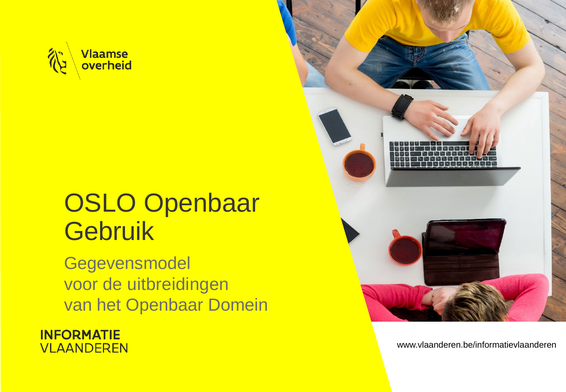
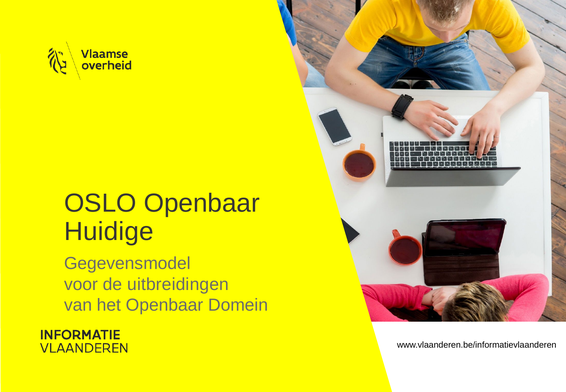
Gebruik: Gebruik -> Huidige (109, 231)
